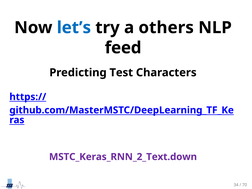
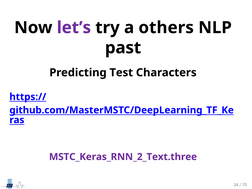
let’s colour: blue -> purple (74, 28)
feed: feed -> past (123, 48)
MSTC_Keras_RNN_2_Text.down: MSTC_Keras_RNN_2_Text.down -> MSTC_Keras_RNN_2_Text.three (123, 157)
